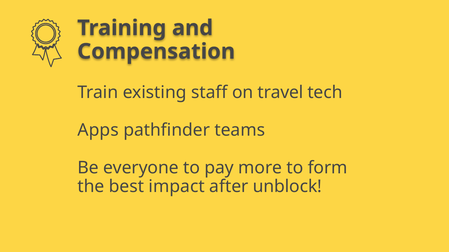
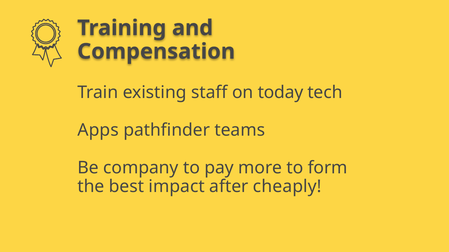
travel: travel -> today (280, 93)
everyone: everyone -> company (141, 168)
unblock: unblock -> cheaply (287, 187)
